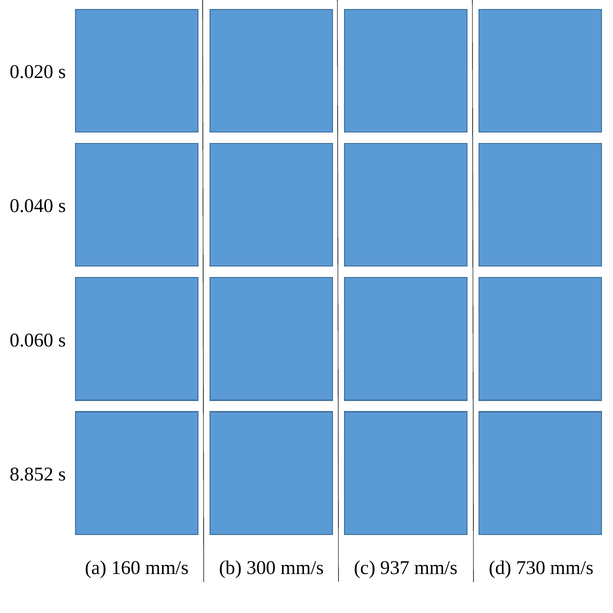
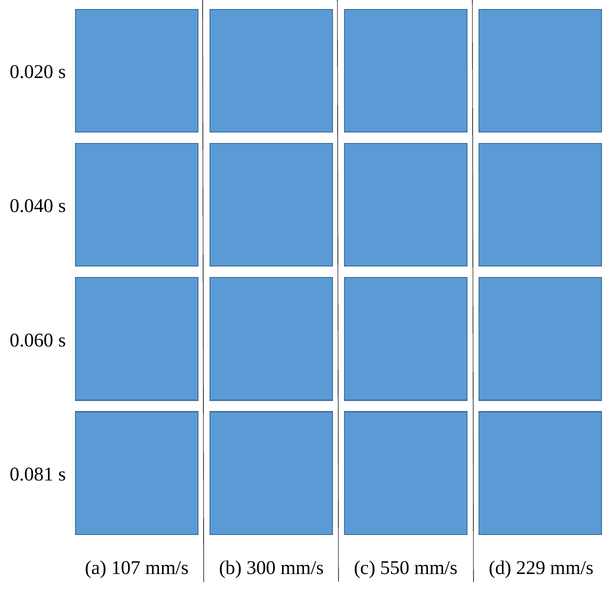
8.852: 8.852 -> 0.081 (32, 474)
160: 160 -> 107 (126, 568)
937: 937 -> 550 (395, 568)
730: 730 -> 229 (531, 568)
